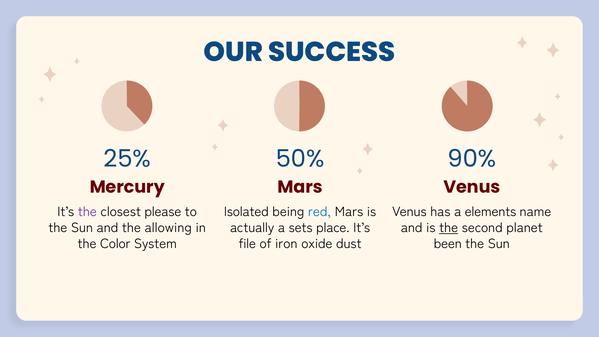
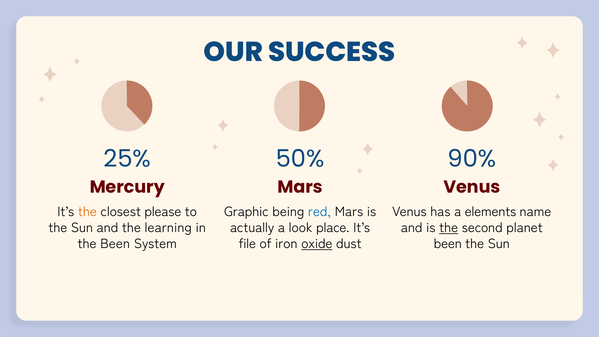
the colour: purple -> orange (87, 212)
Isolated: Isolated -> Graphic (246, 212)
allowing: allowing -> learning (168, 228)
sets: sets -> look (301, 228)
the Color: Color -> Been (115, 244)
oxide underline: none -> present (317, 244)
